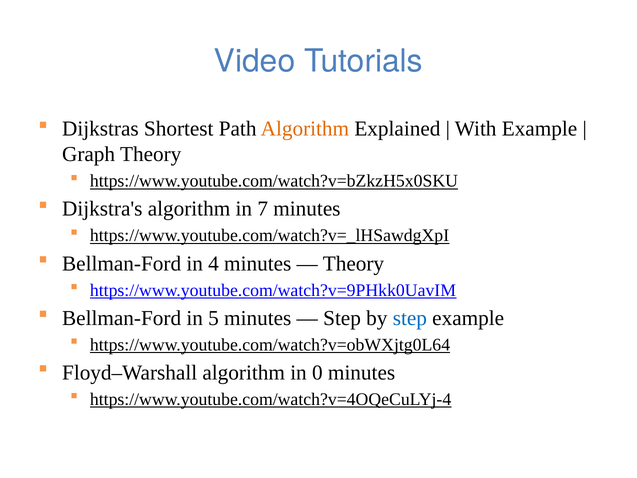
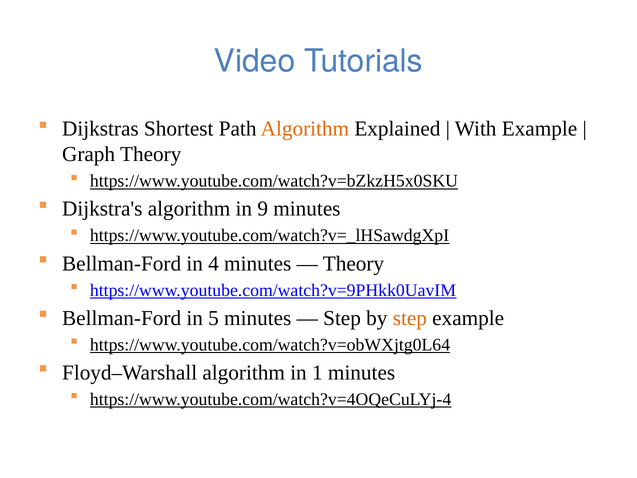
7: 7 -> 9 (263, 209)
step colour: blue -> orange (410, 318)
0: 0 -> 1 (317, 372)
